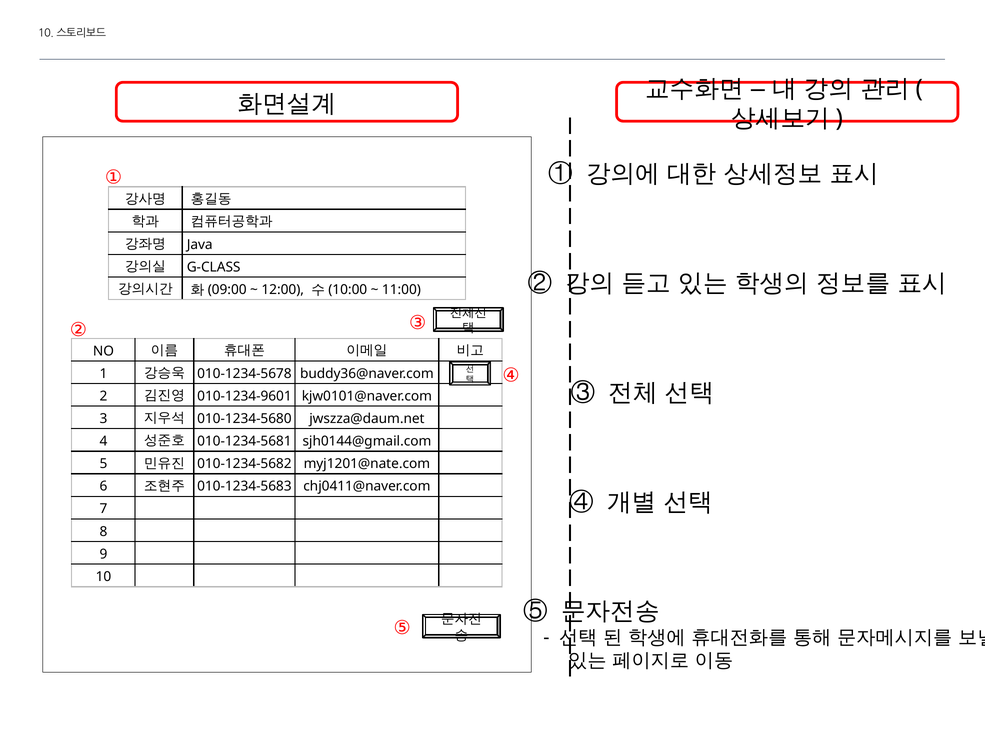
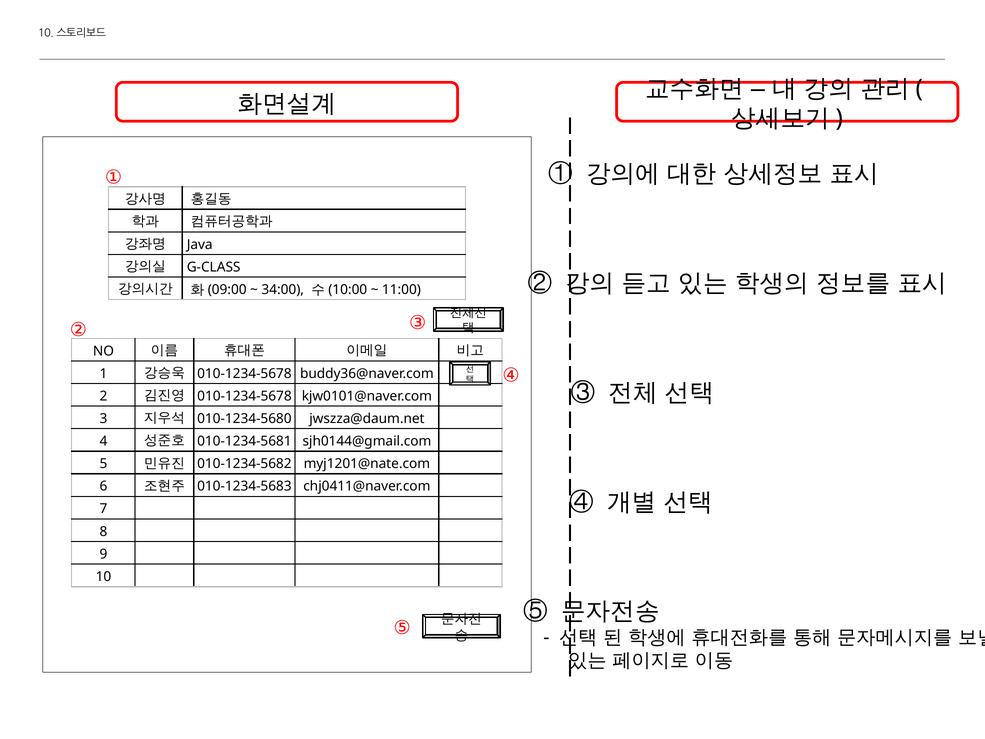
12:00: 12:00 -> 34:00 (283, 289)
010-1234-9601: 010-1234-9601 -> 010-1234-5678 (244, 396)
